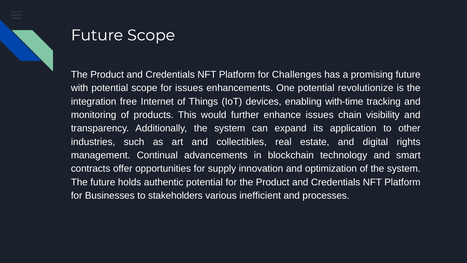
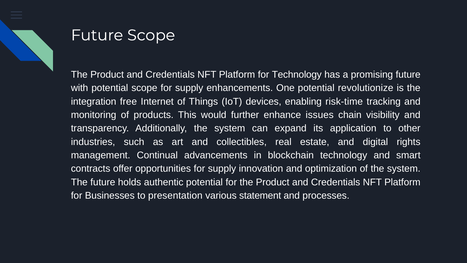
for Challenges: Challenges -> Technology (297, 75)
scope for issues: issues -> supply (189, 88)
with-time: with-time -> risk-time (344, 101)
stakeholders: stakeholders -> presentation (175, 195)
inefficient: inefficient -> statement (260, 195)
